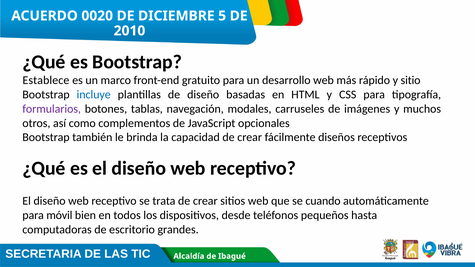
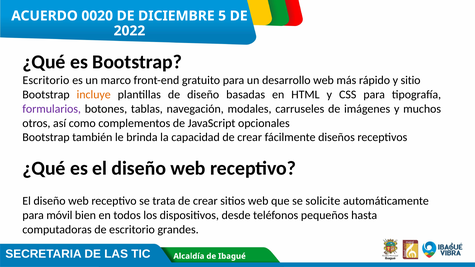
2010: 2010 -> 2022 (129, 31)
Establece: Establece -> Escritorio (46, 80)
incluye colour: blue -> orange (94, 95)
cuando: cuando -> solicite (323, 201)
